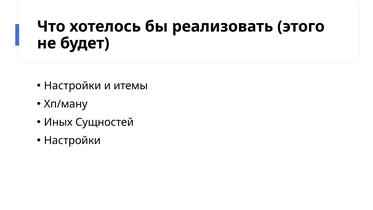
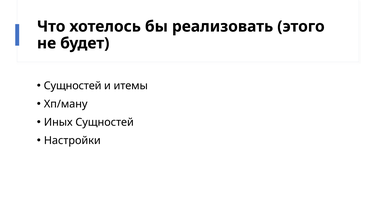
Настройки: Настройки -> Сущностей (73, 86)
